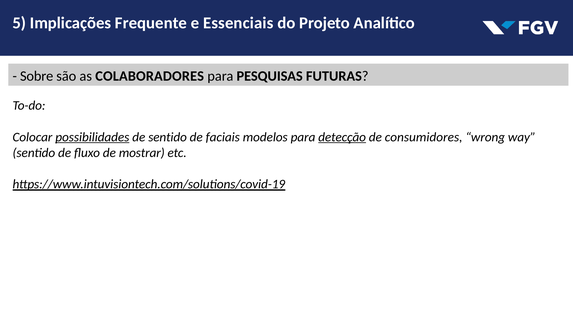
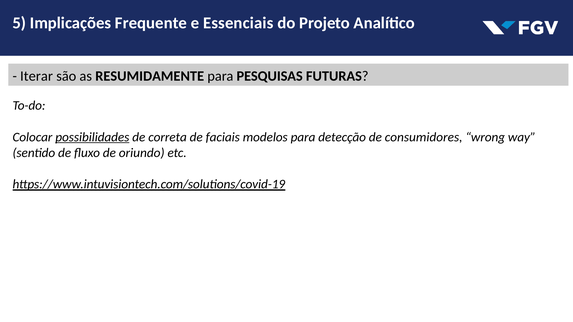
Sobre: Sobre -> Iterar (37, 76)
COLABORADORES: COLABORADORES -> RESUMIDAMENTE (150, 76)
de sentido: sentido -> correta (168, 137)
detecção underline: present -> none (342, 137)
mostrar: mostrar -> oriundo (142, 153)
